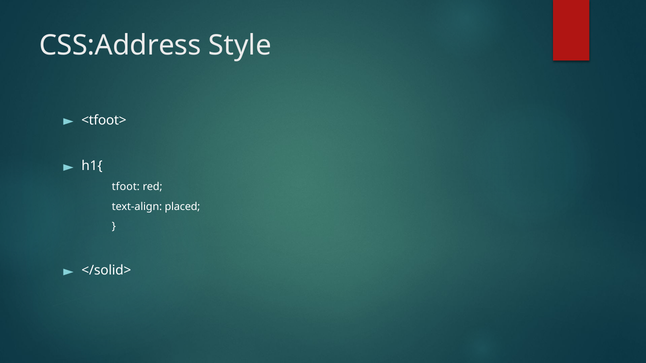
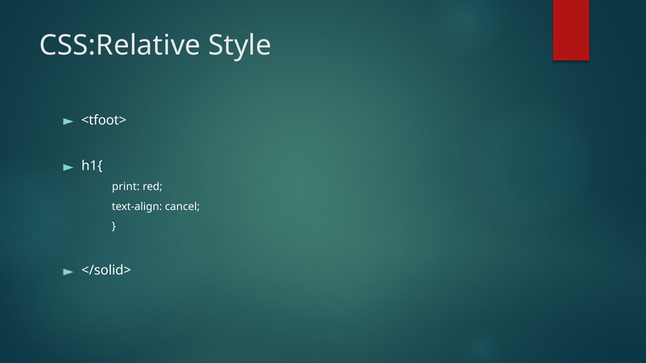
CSS:Address: CSS:Address -> CSS:Relative (120, 45)
tfoot: tfoot -> print (126, 187)
placed: placed -> cancel (182, 207)
